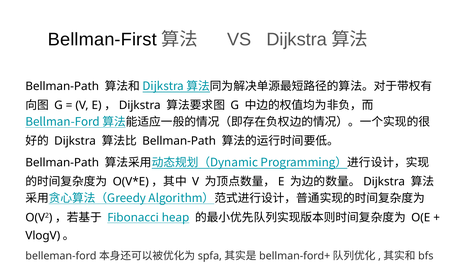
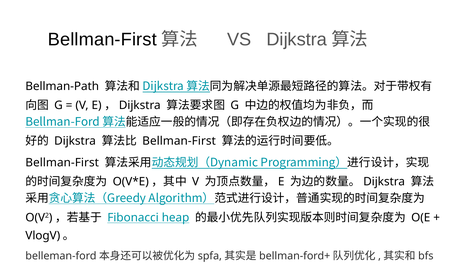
Bellman-Path: Bellman-Path -> Bellman-First (179, 141)
Bellman-Path: Bellman-Path -> Bellman-First (62, 163)
